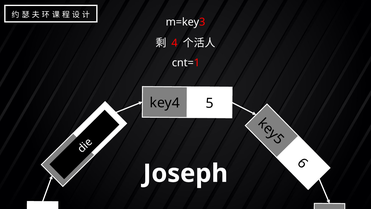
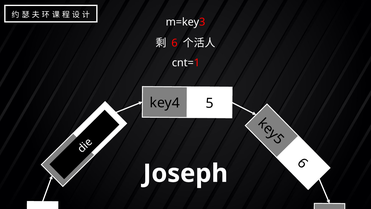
4: 4 -> 6 (175, 43)
